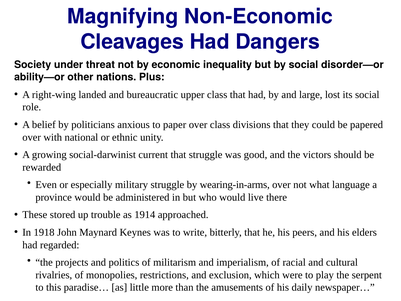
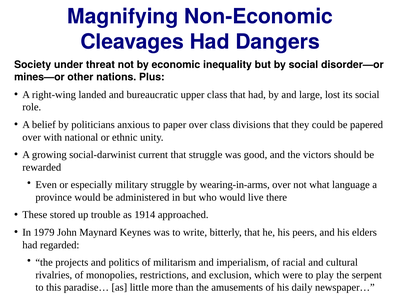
ability—or: ability—or -> mines—or (39, 77)
1918: 1918 -> 1979 (44, 232)
